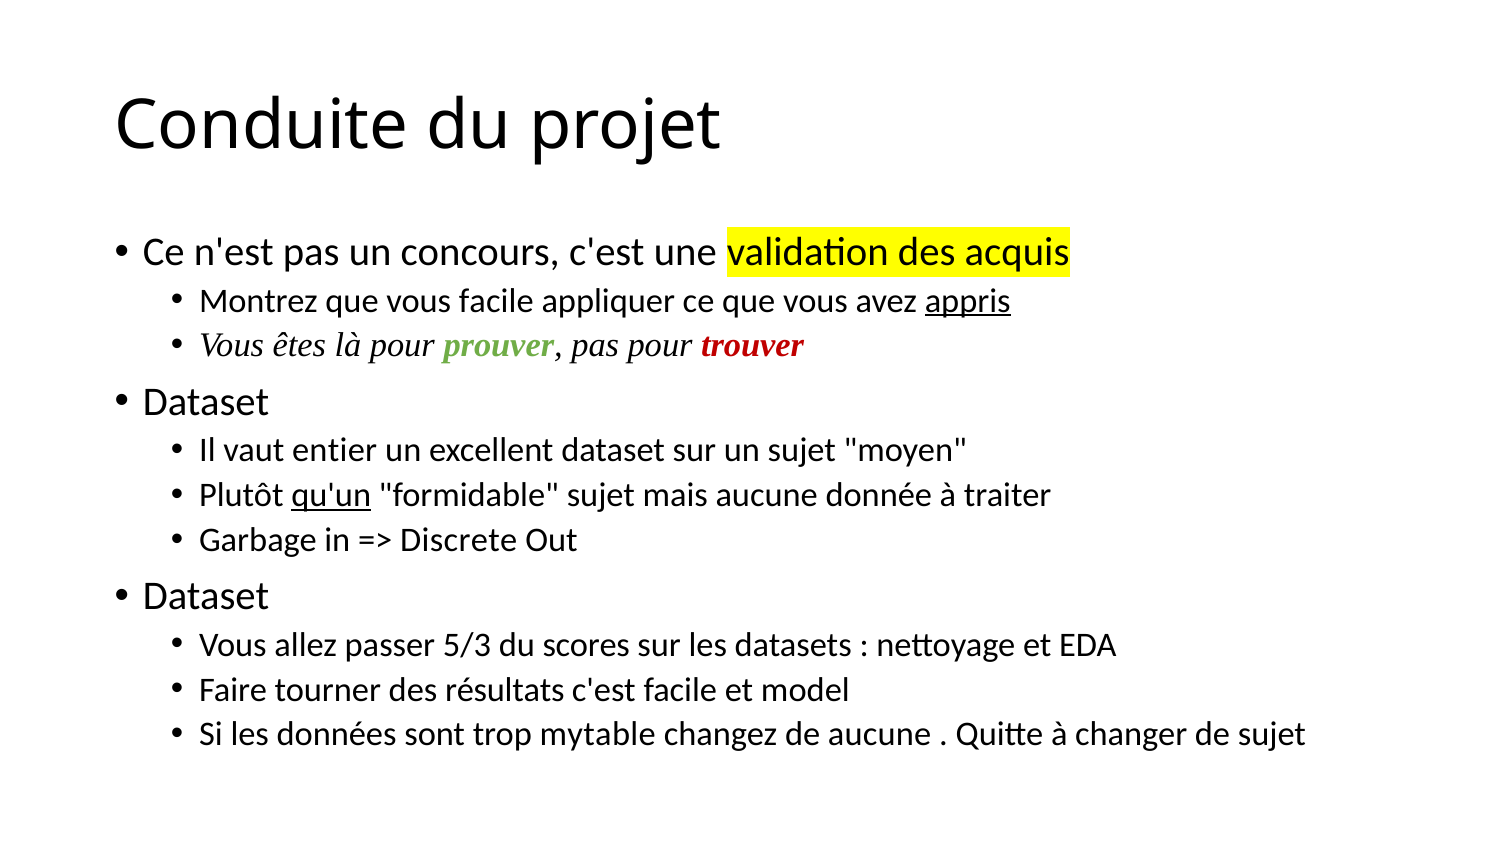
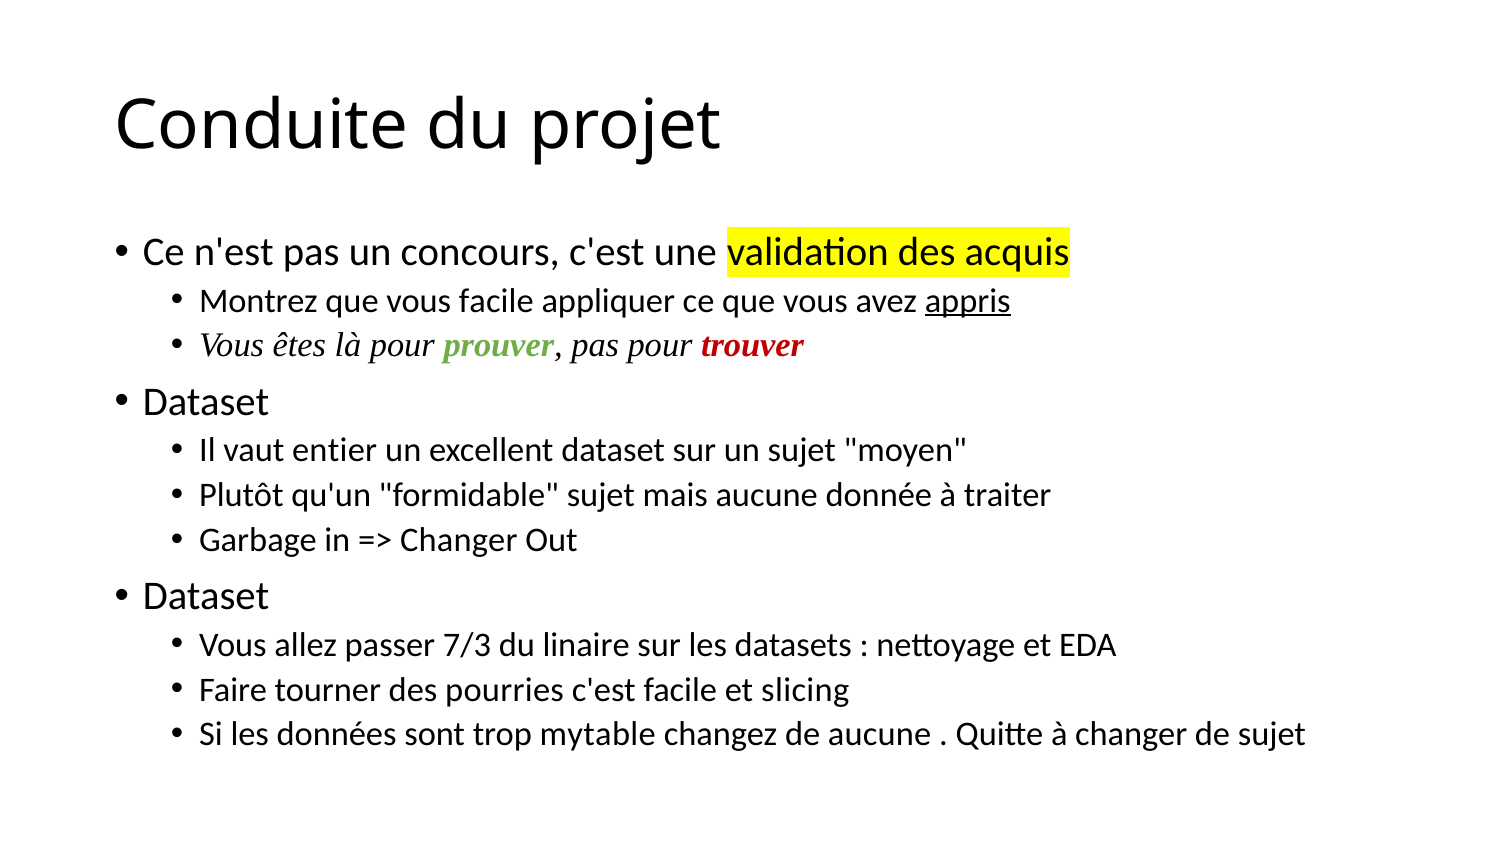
qu'un underline: present -> none (331, 495)
Discrete: Discrete -> Changer (459, 540)
5/3: 5/3 -> 7/3 (467, 645)
scores: scores -> linaire (586, 645)
résultats: résultats -> pourries (505, 690)
model: model -> slicing (805, 690)
